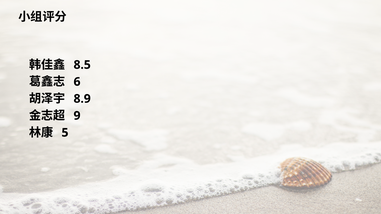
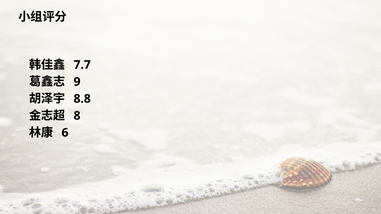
8.5: 8.5 -> 7.7 (82, 65)
6: 6 -> 9 (77, 82)
8.9: 8.9 -> 8.8 (82, 99)
9: 9 -> 8 (77, 116)
5: 5 -> 6 (65, 133)
